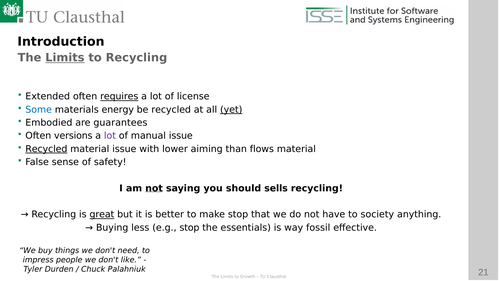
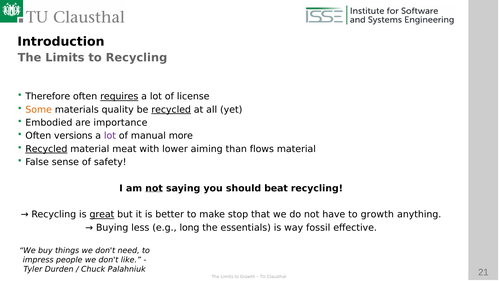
Limits underline: present -> none (65, 58)
Extended: Extended -> Therefore (48, 96)
Some colour: blue -> orange (39, 110)
energy: energy -> quality (118, 110)
recycled underline: none -> present (171, 110)
yet underline: present -> none (231, 110)
guarantees: guarantees -> importance (120, 123)
manual issue: issue -> more (181, 136)
material issue: issue -> meat (124, 149)
sells: sells -> beat (276, 188)
have to society: society -> growth (377, 214)
e.g stop: stop -> long (189, 227)
